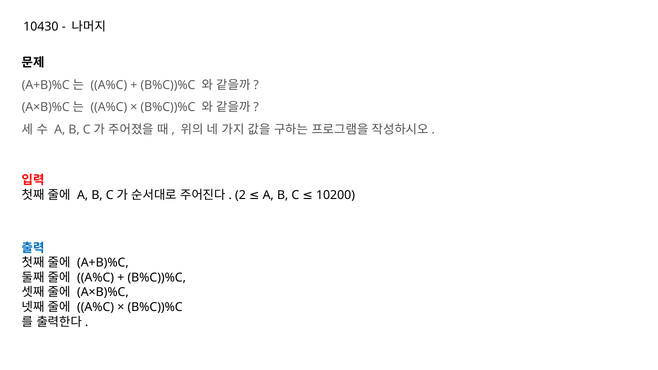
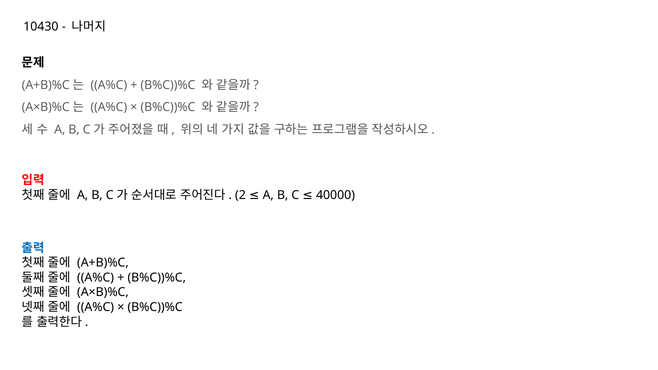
10200: 10200 -> 40000 (335, 195)
